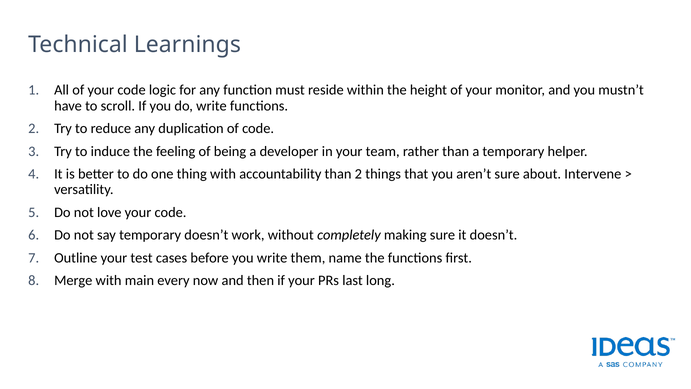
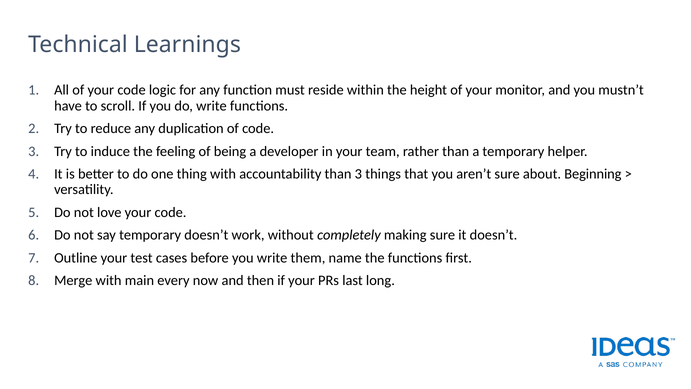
than 2: 2 -> 3 (358, 174)
Intervene: Intervene -> Beginning (593, 174)
